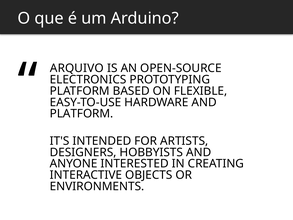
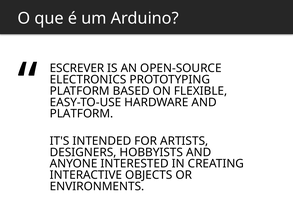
ARQUIVO: ARQUIVO -> ESCREVER (77, 68)
